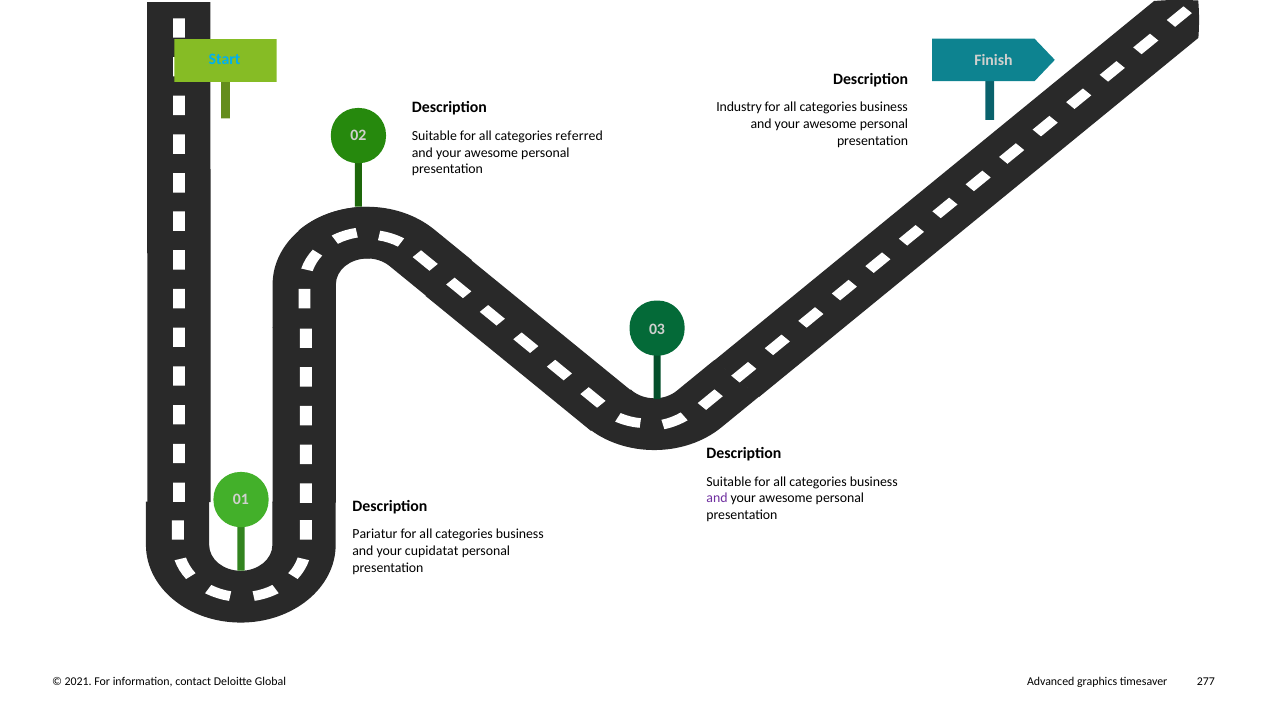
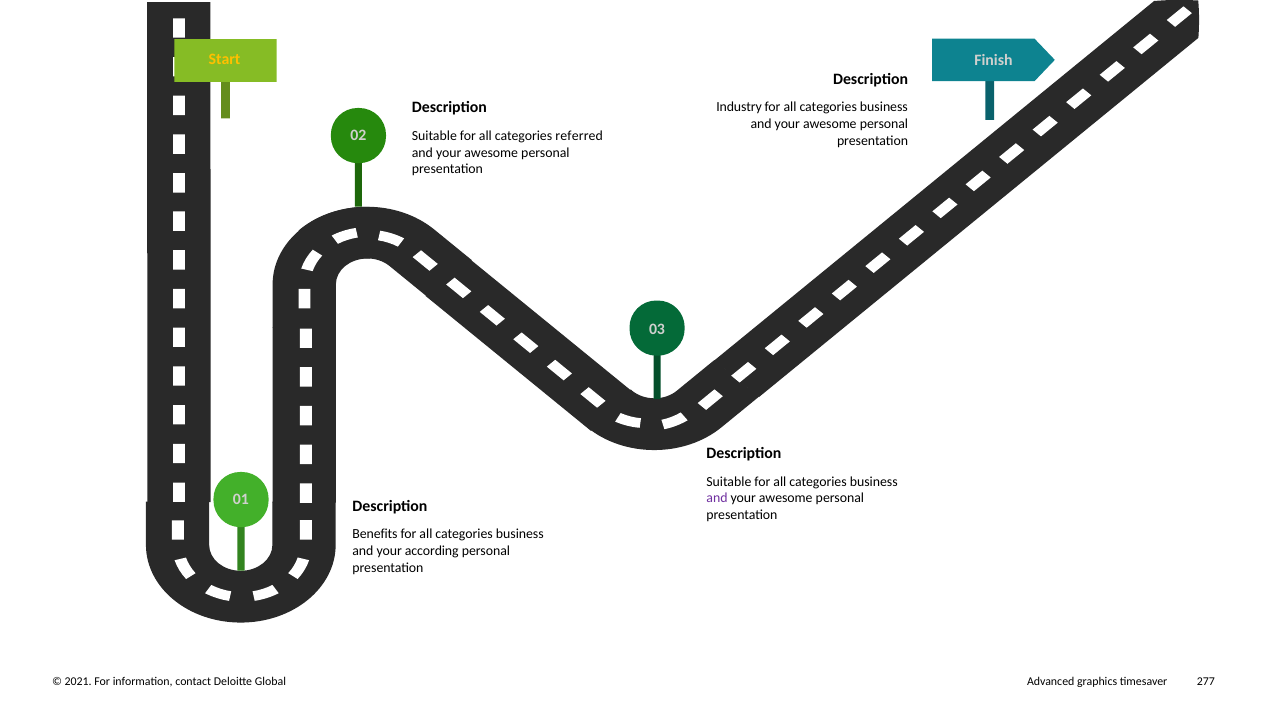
Start colour: light blue -> yellow (225, 59)
Pariatur: Pariatur -> Benefits (375, 534)
cupidatat: cupidatat -> according (432, 551)
